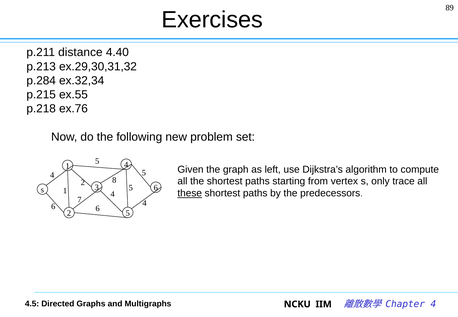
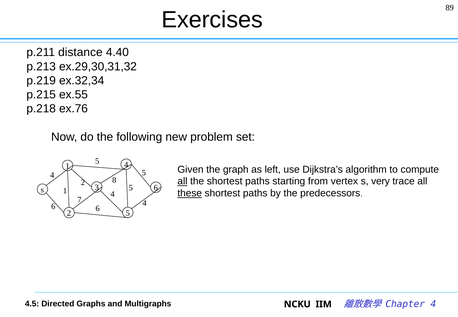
p.284: p.284 -> p.219 (41, 81)
all underline: none -> present (182, 181)
only: only -> very (381, 181)
